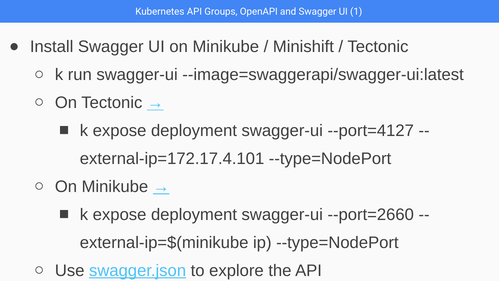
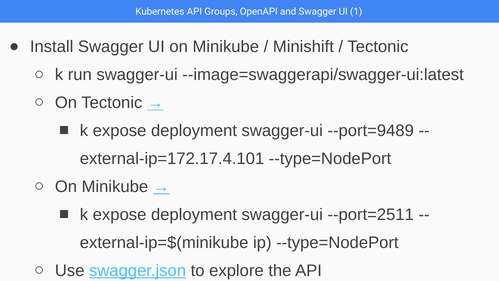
--port=4127: --port=4127 -> --port=9489 (371, 131)
--port=2660: --port=2660 -> --port=2511 (371, 214)
